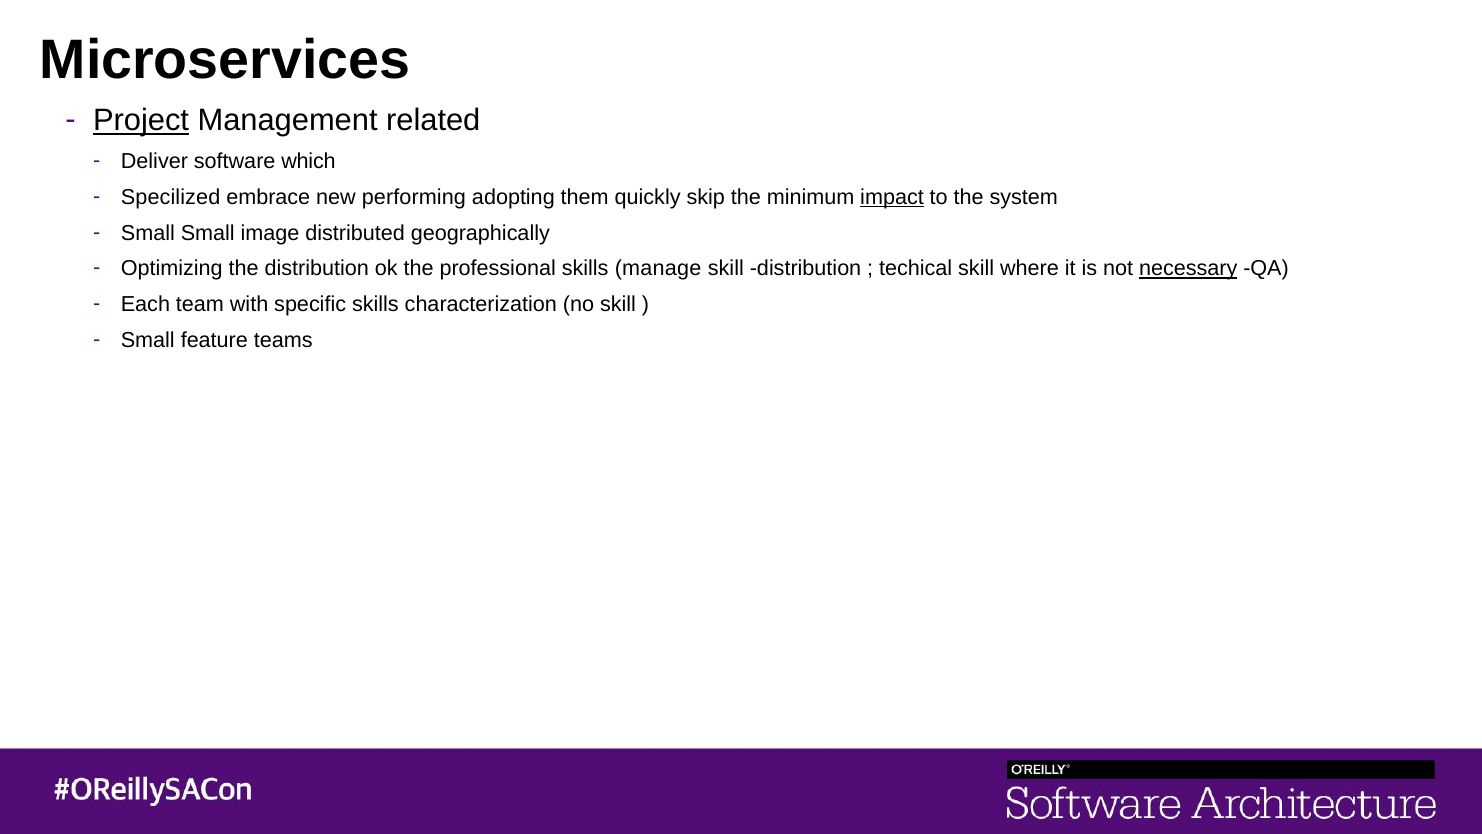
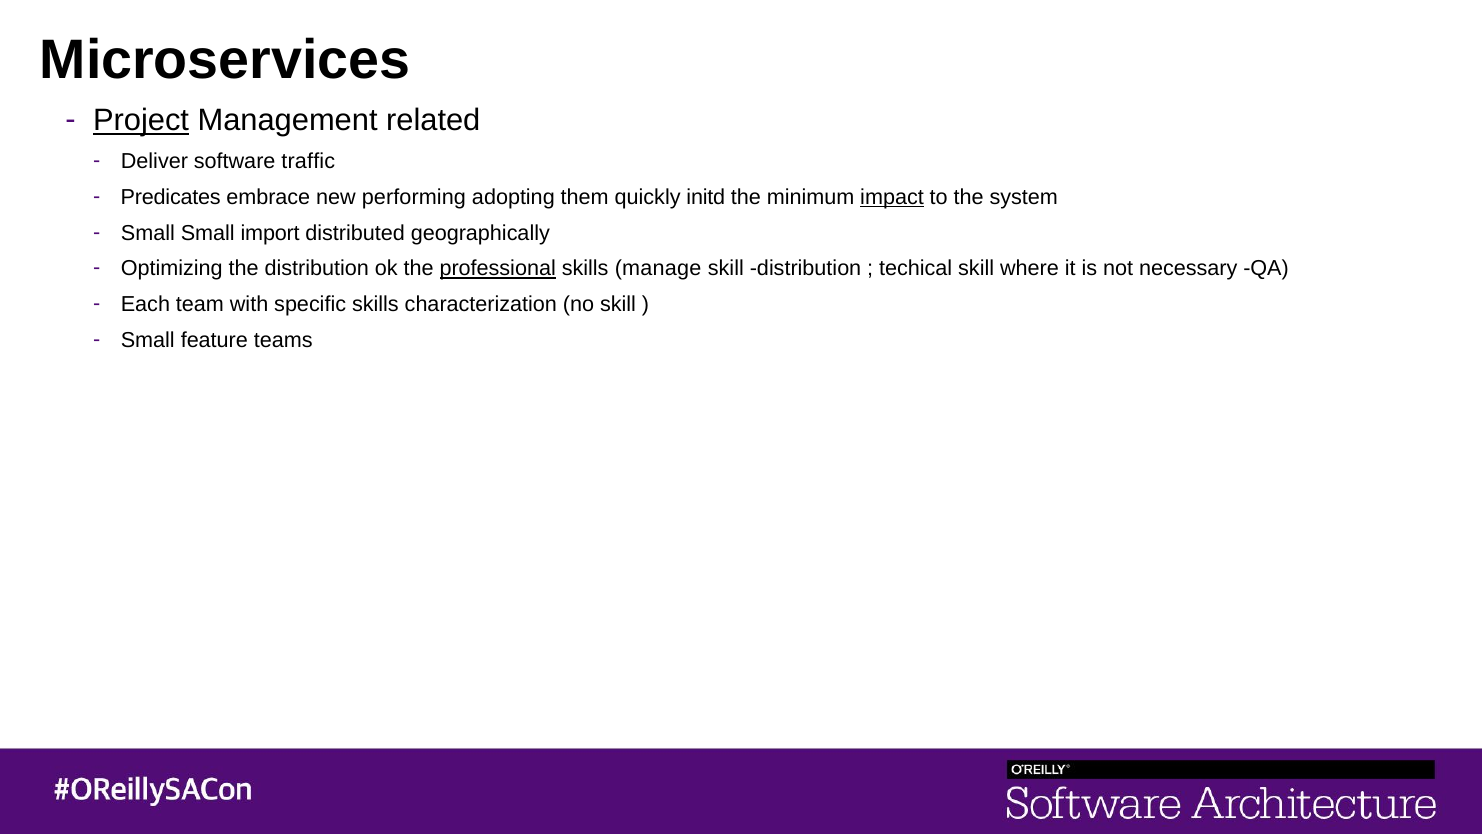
which: which -> traffic (308, 161)
Specilized: Specilized -> Predicates (171, 197)
skip: skip -> initd (706, 197)
image: image -> import (270, 233)
professional underline: none -> present (498, 269)
necessary underline: present -> none (1188, 269)
